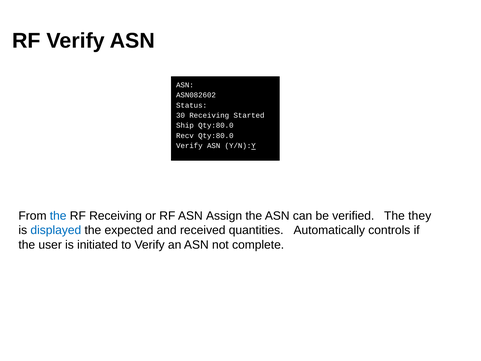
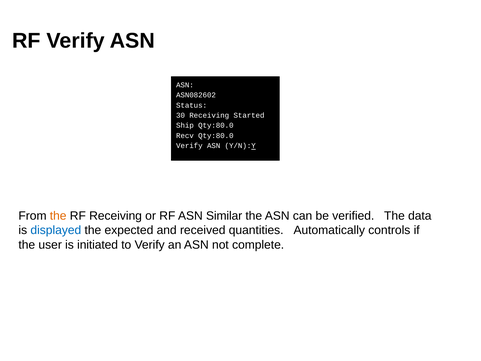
the colour: blue -> orange (58, 216)
Assign: Assign -> Similar (224, 216)
they: they -> data (420, 216)
